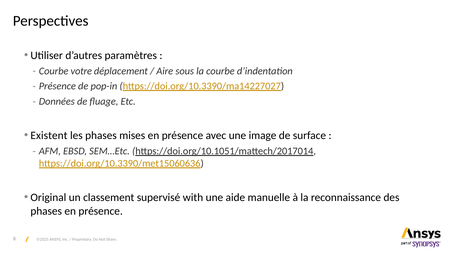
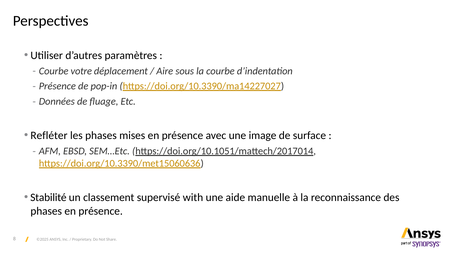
Existent: Existent -> Refléter (49, 135)
Original: Original -> Stabilité (48, 197)
